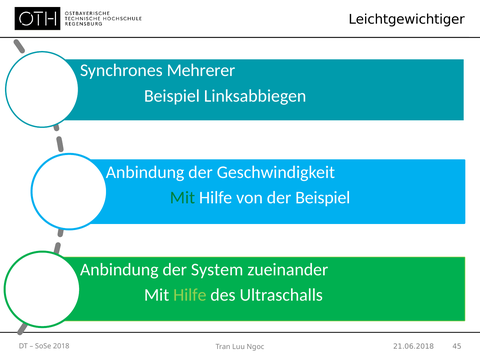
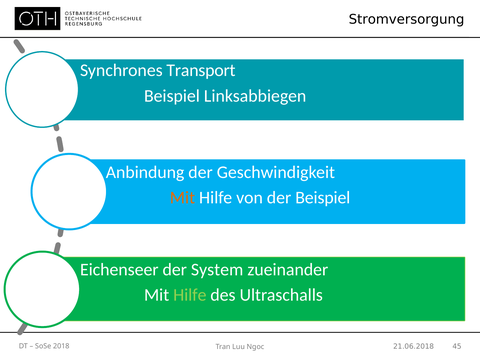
Leichtgewichtiger: Leichtgewichtiger -> Stromversorgung (407, 20)
Mehrerer: Mehrerer -> Transport (201, 70)
Mit colour: green -> orange (182, 198)
Anbindung: Anbindung -> Eichenseer (119, 270)
